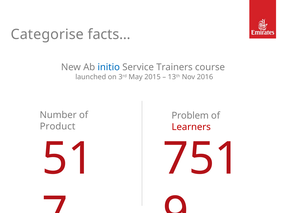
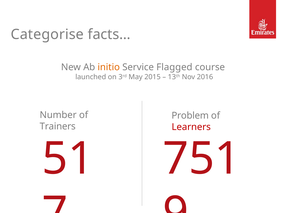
initio colour: blue -> orange (109, 67)
Trainers: Trainers -> Flagged (174, 67)
Product: Product -> Trainers (58, 126)
